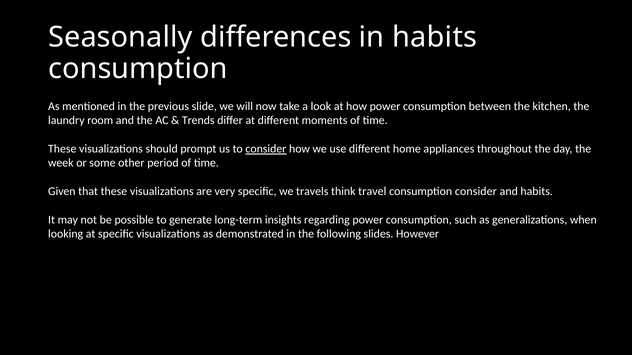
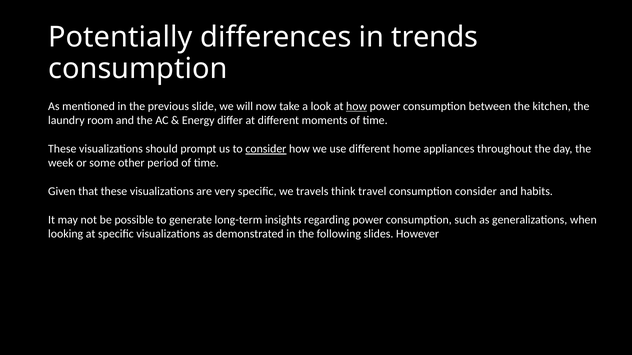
Seasonally: Seasonally -> Potentially (120, 37)
in habits: habits -> trends (435, 37)
how underline: none -> present (357, 106)
Trends: Trends -> Energy (198, 121)
